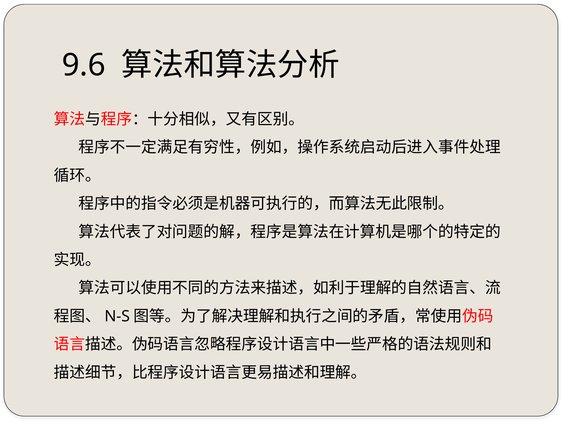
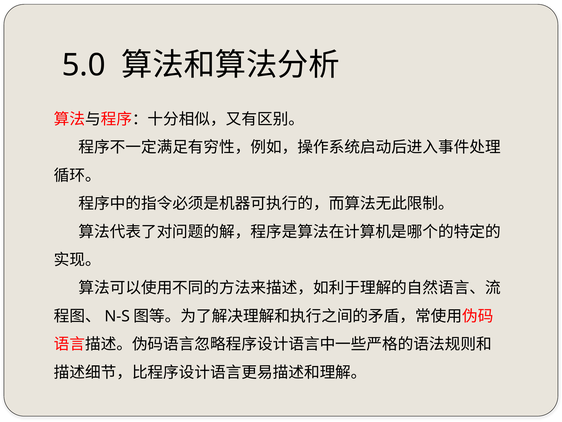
9.6: 9.6 -> 5.0 (84, 65)
